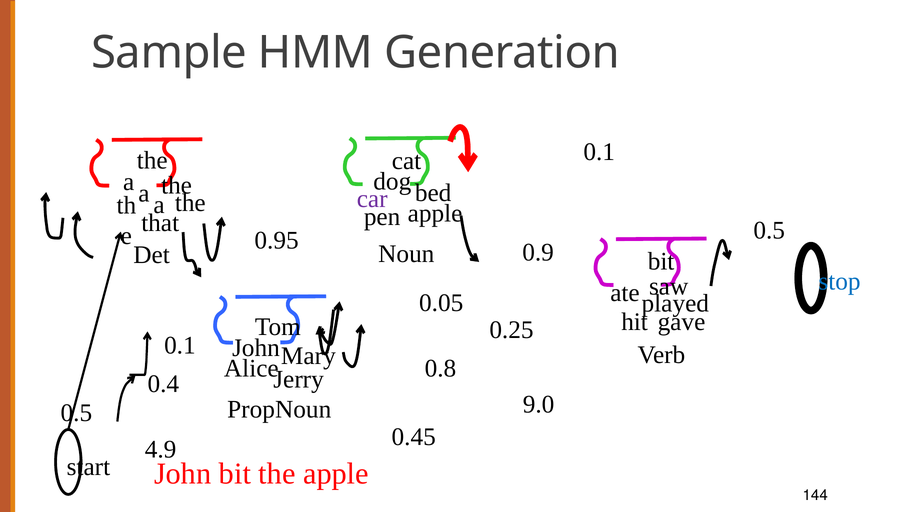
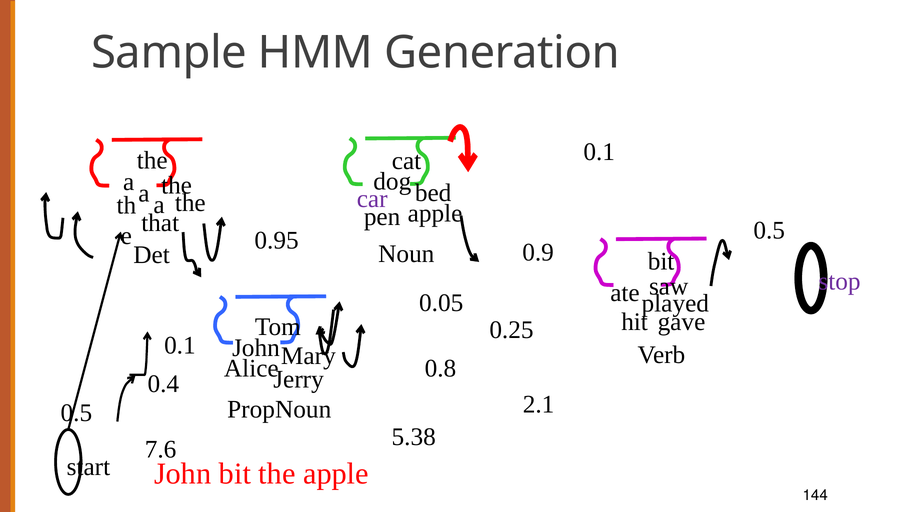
stop colour: blue -> purple (839, 281)
9.0: 9.0 -> 2.1 (539, 404)
0.45: 0.45 -> 5.38 (414, 437)
4.9: 4.9 -> 7.6 (161, 449)
